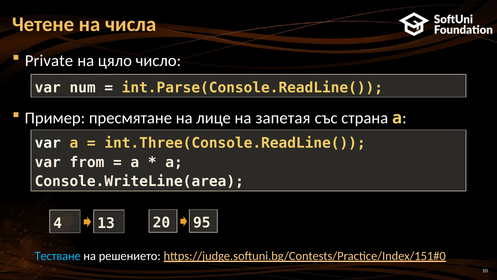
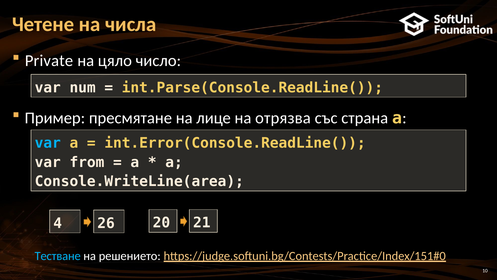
запетая: запетая -> отрязва (283, 118)
var colour: white -> light blue (48, 143)
int.Three(Console.ReadLine(: int.Three(Console.ReadLine( -> int.Error(Console.ReadLine( (235, 143)
13: 13 -> 26 (106, 223)
95: 95 -> 21 (202, 223)
